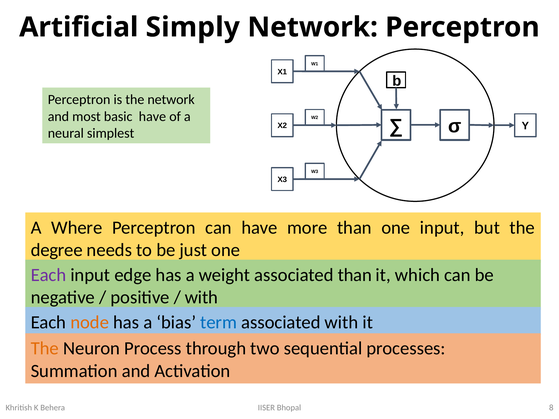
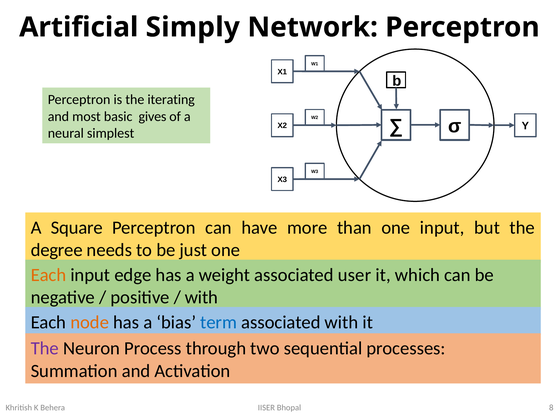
the network: network -> iterating (171, 100)
basic have: have -> gives (152, 116)
Where: Where -> Square (77, 228)
Each colour: purple -> orange (49, 275)
associated than: than -> user (355, 275)
The colour: orange -> purple (45, 349)
